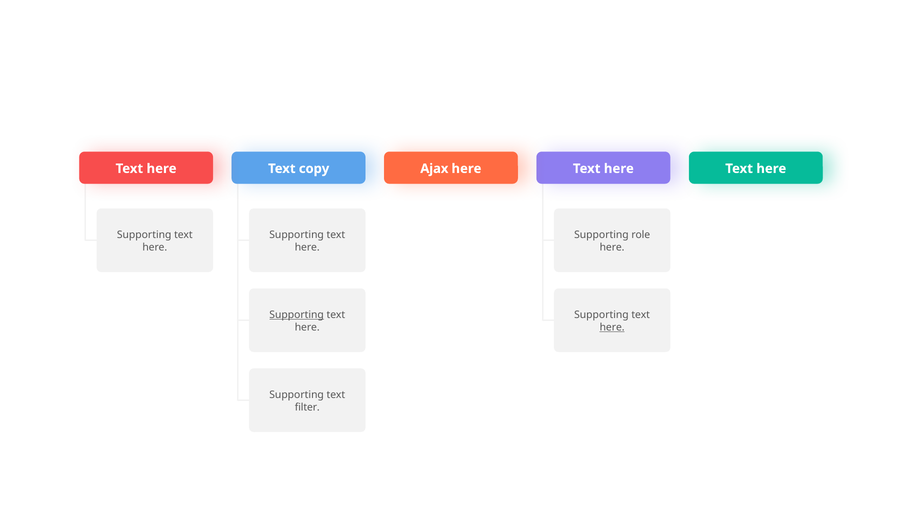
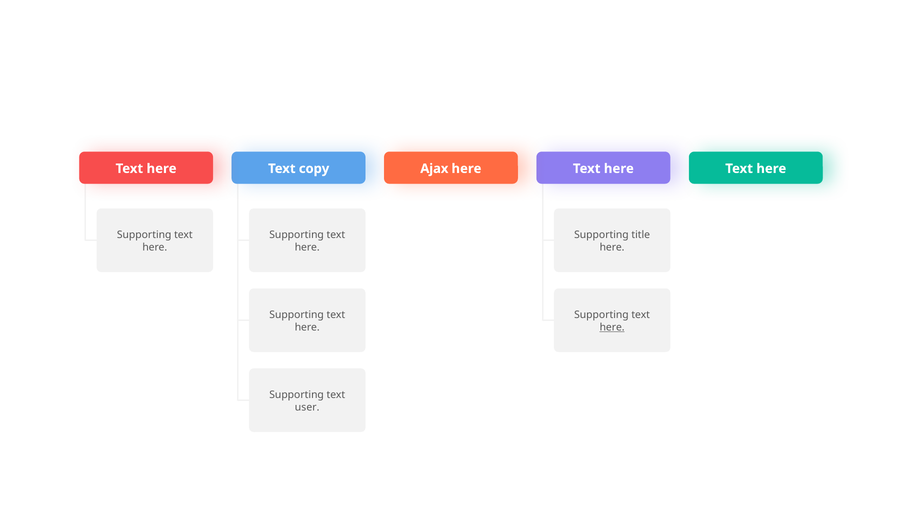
role: role -> title (641, 234)
Supporting underline: present -> none (297, 314)
filter: filter -> user (307, 407)
